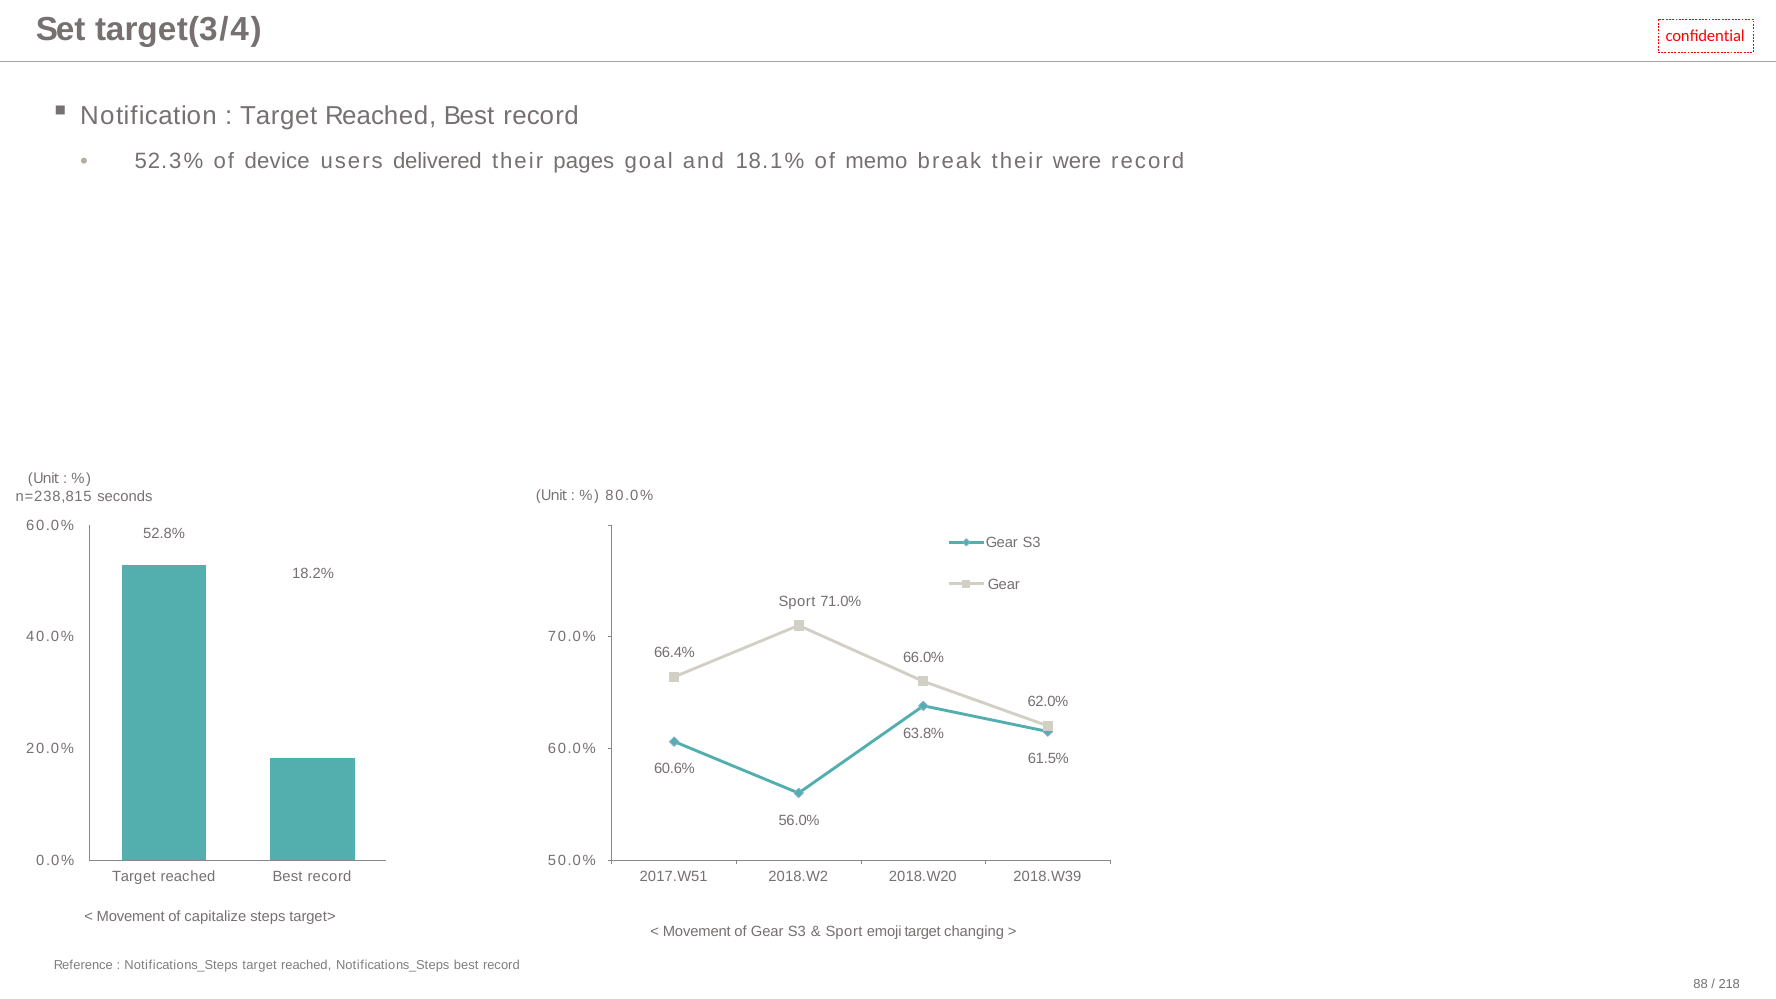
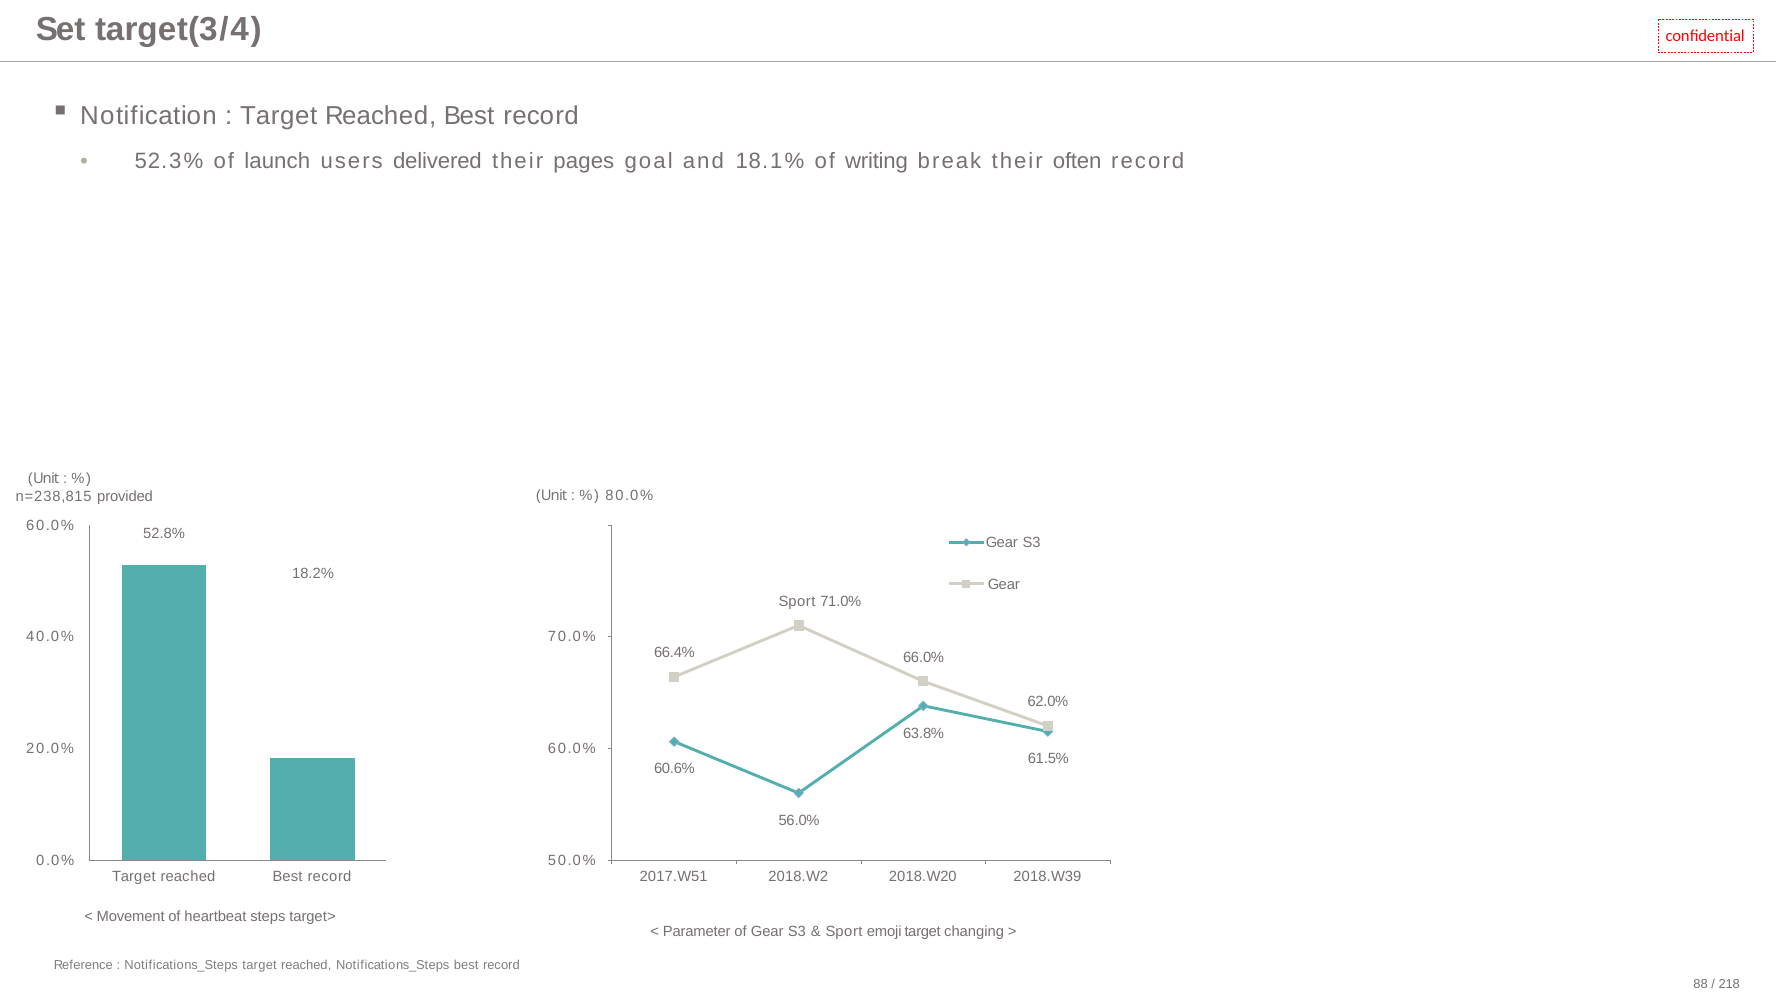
device: device -> launch (277, 161)
memo: memo -> writing (876, 161)
were: were -> often (1077, 161)
seconds: seconds -> provided (125, 496)
capitalize: capitalize -> heartbeat (215, 916)
Movement: Movement -> Parameter (697, 932)
